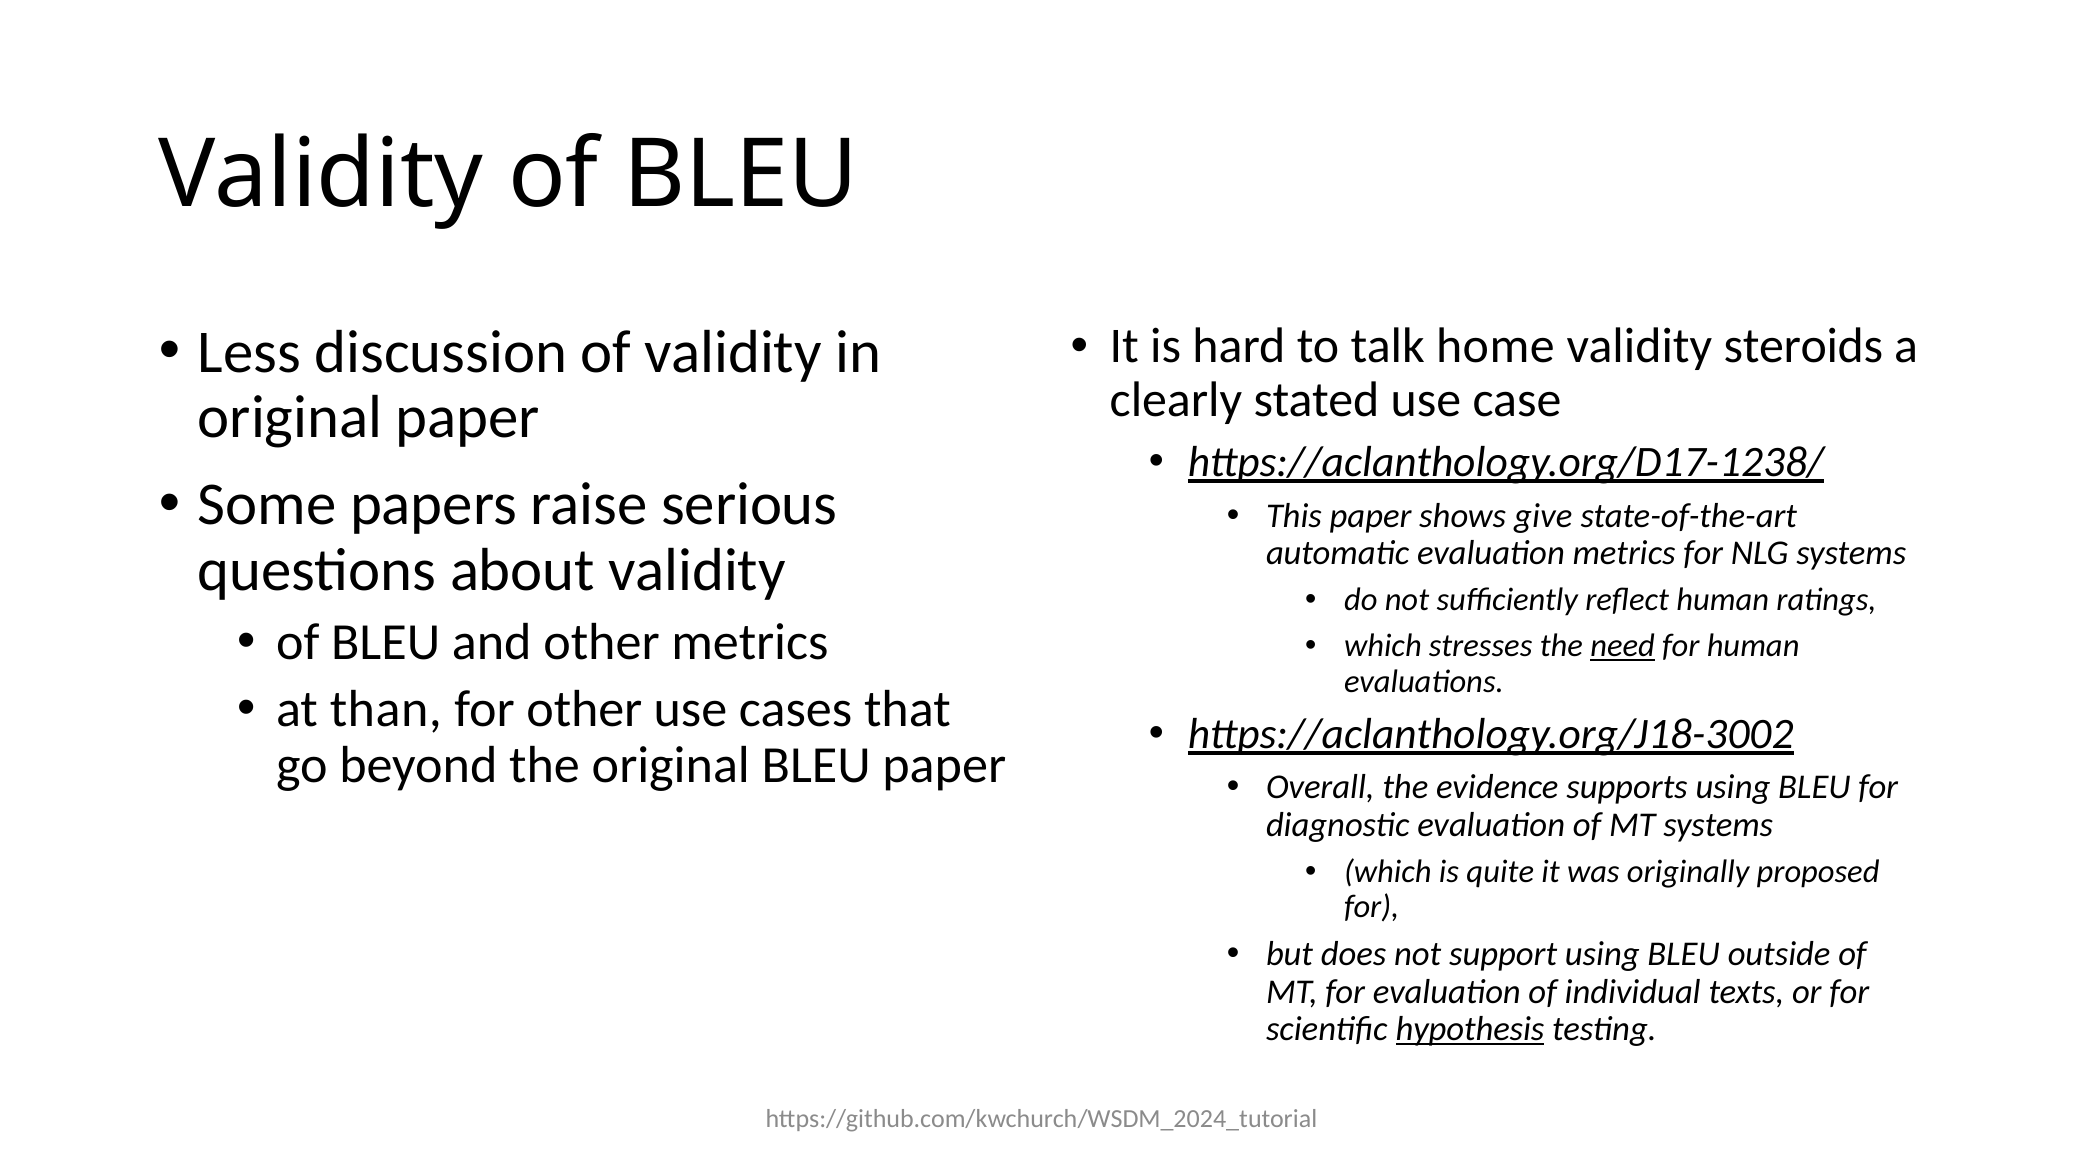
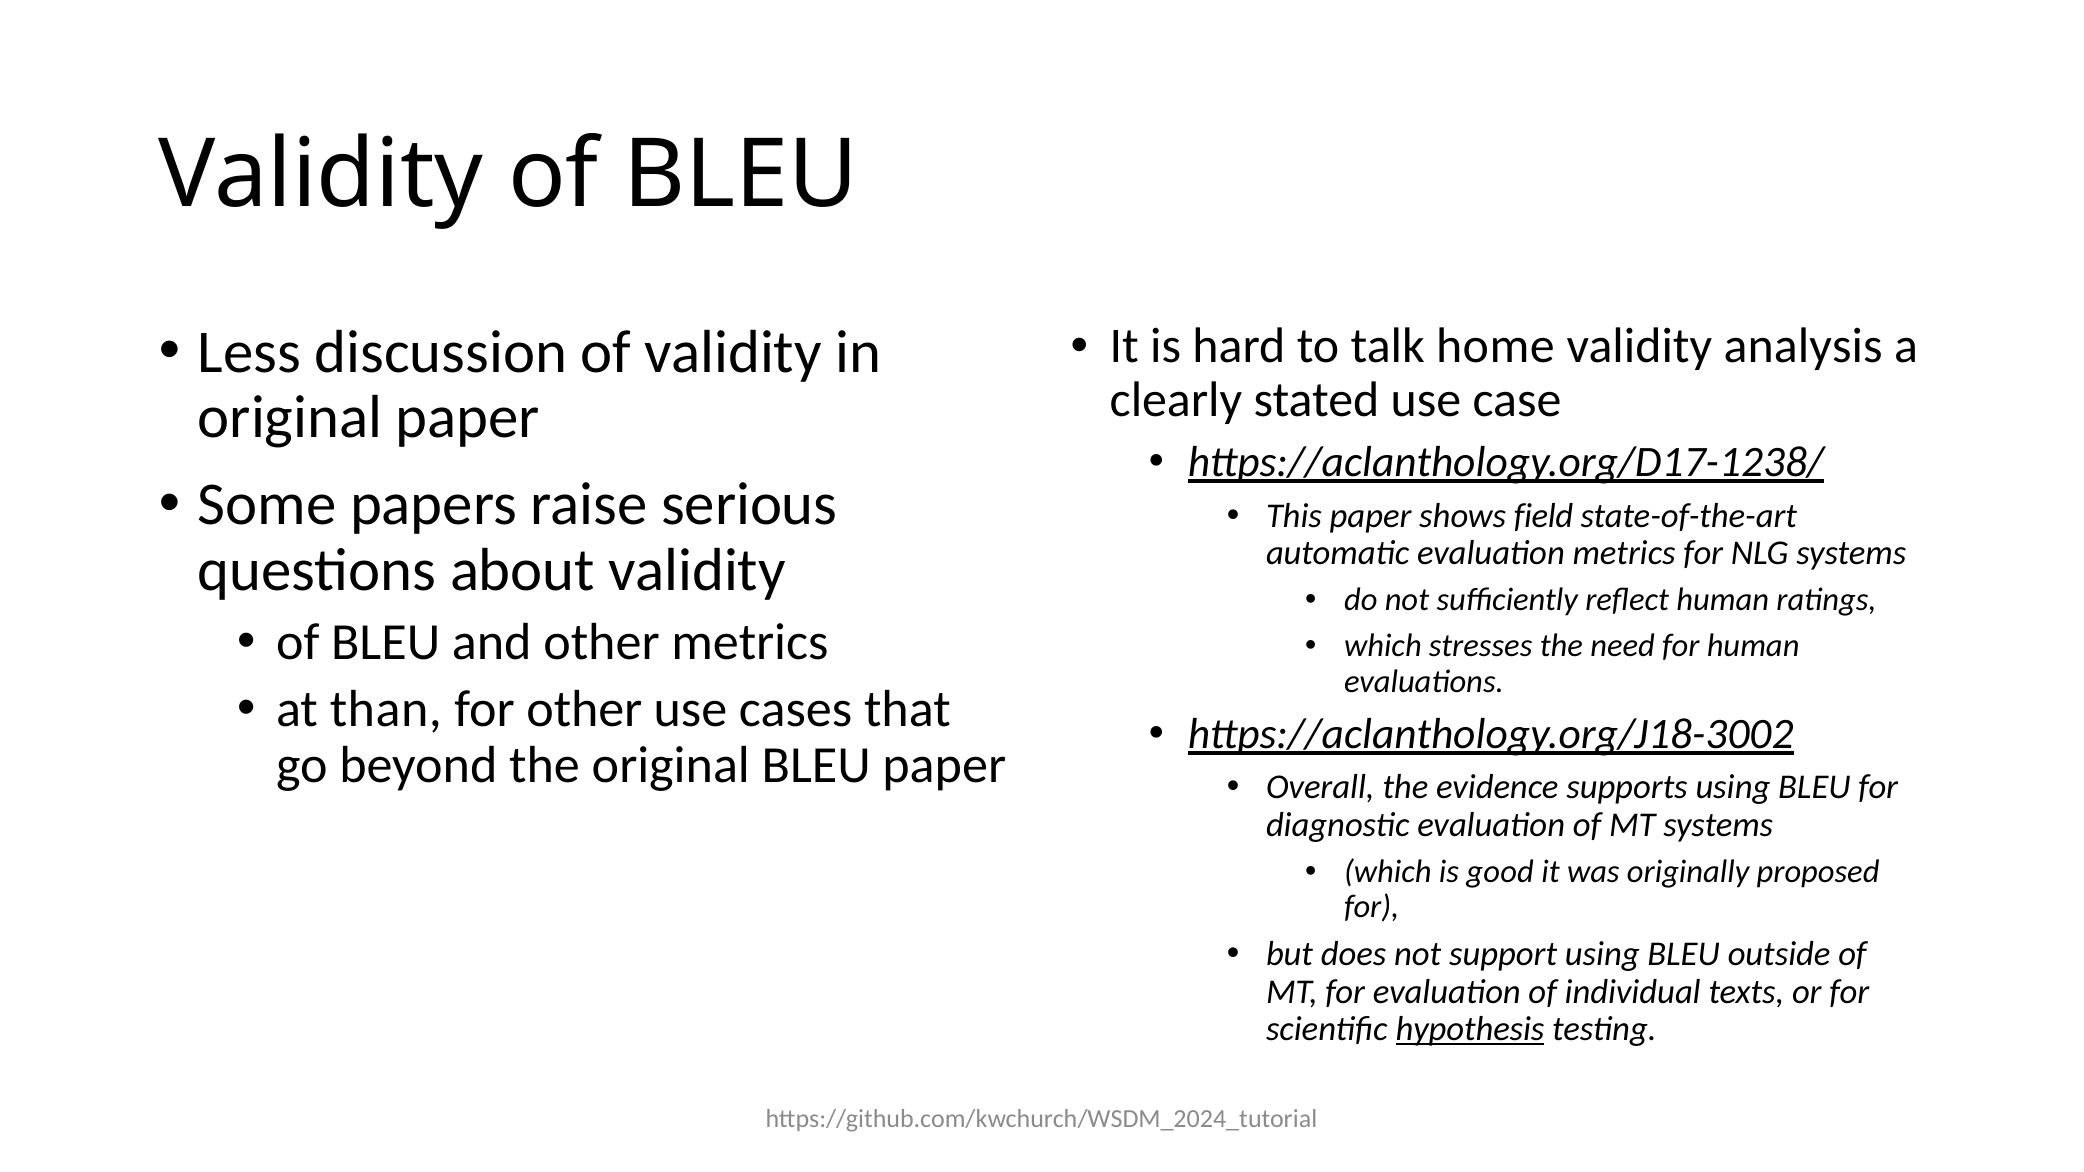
steroids: steroids -> analysis (1803, 347)
give: give -> field (1544, 516)
need underline: present -> none (1623, 646)
quite: quite -> good (1500, 872)
